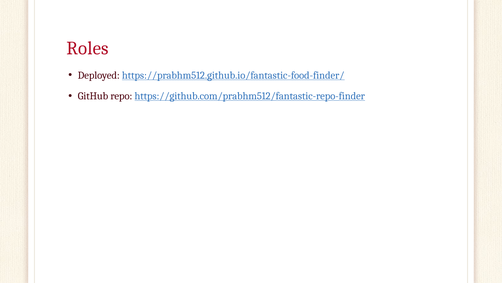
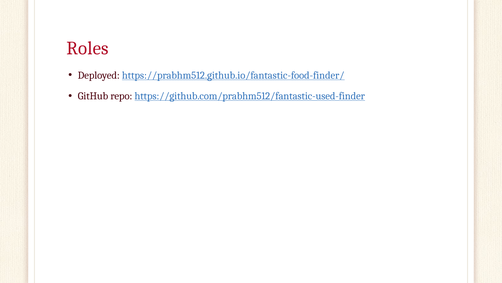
https://github.com/prabhm512/fantastic-repo-finder: https://github.com/prabhm512/fantastic-repo-finder -> https://github.com/prabhm512/fantastic-used-finder (250, 96)
